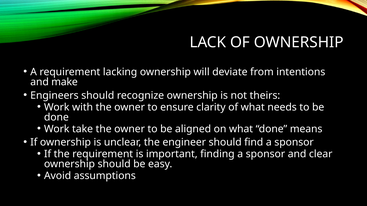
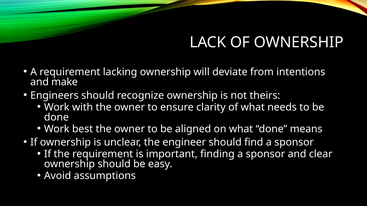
take: take -> best (83, 129)
